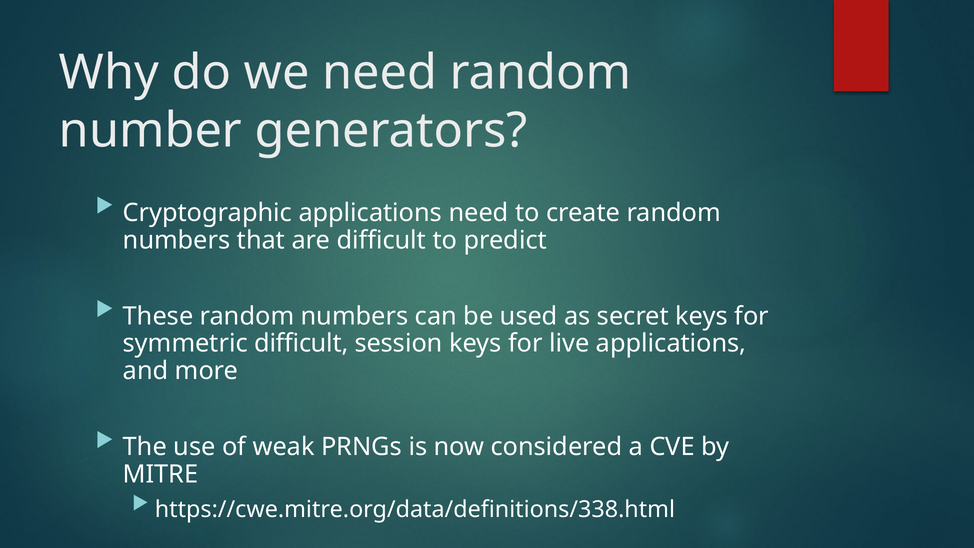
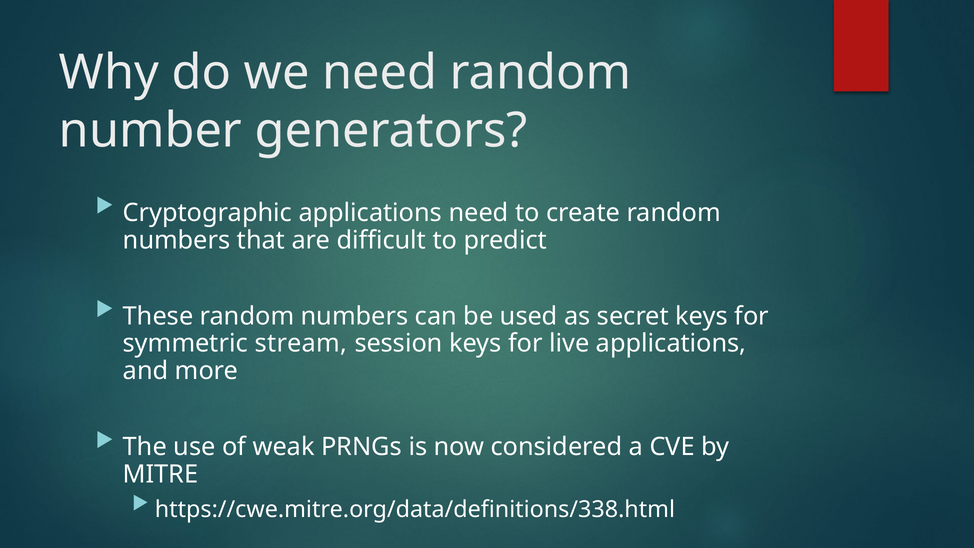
symmetric difficult: difficult -> stream (301, 344)
